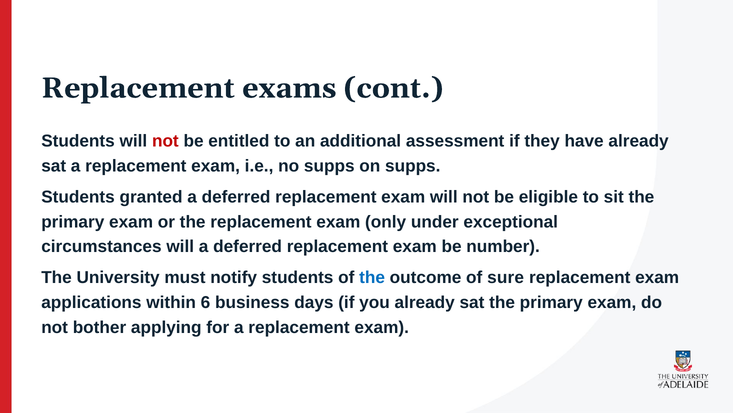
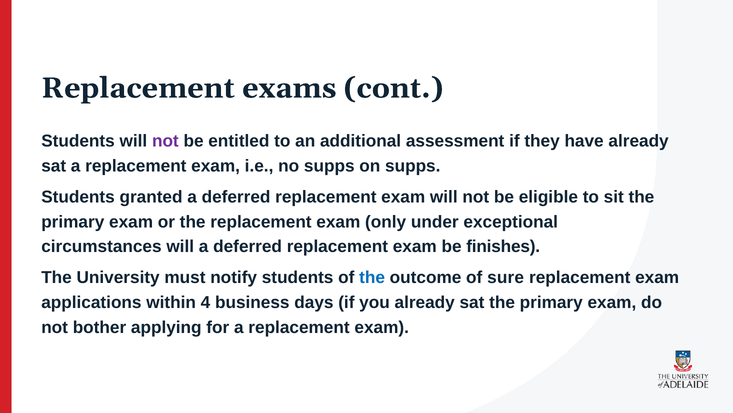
not colour: red -> purple (165, 141)
number: number -> finishes (503, 247)
6: 6 -> 4 (205, 302)
